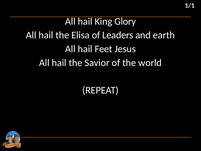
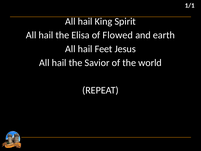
Glory: Glory -> Spirit (125, 21)
Leaders: Leaders -> Flowed (118, 35)
